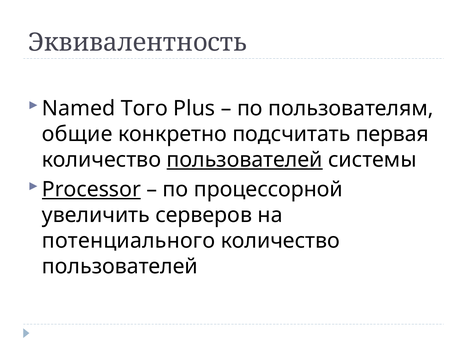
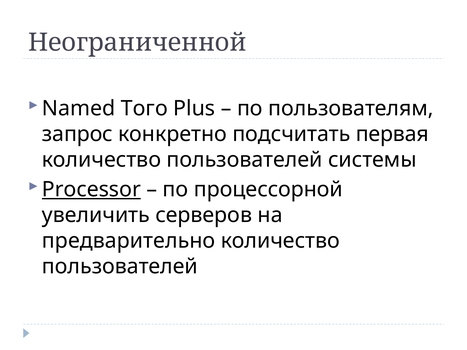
Эквивалентность: Эквивалентность -> Неограниченной (137, 43)
общие: общие -> запрос (77, 134)
пользователей underline: present -> none (245, 160)
потенциального: потенциального -> предварительно (129, 241)
